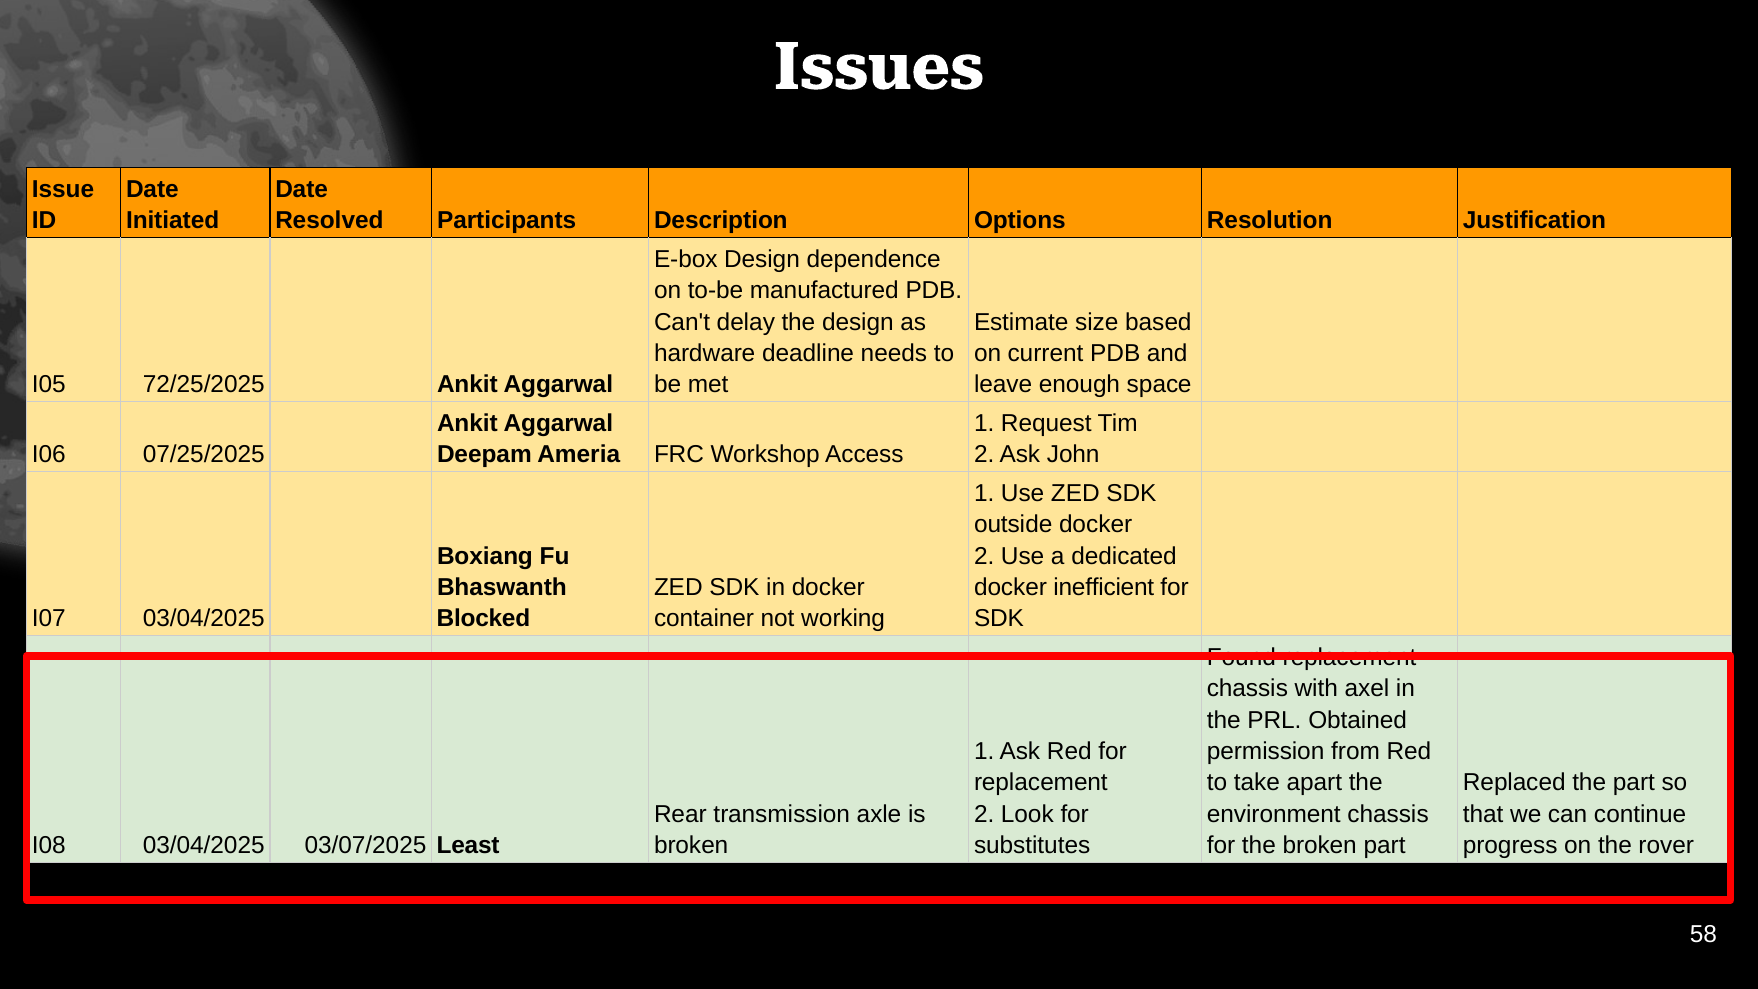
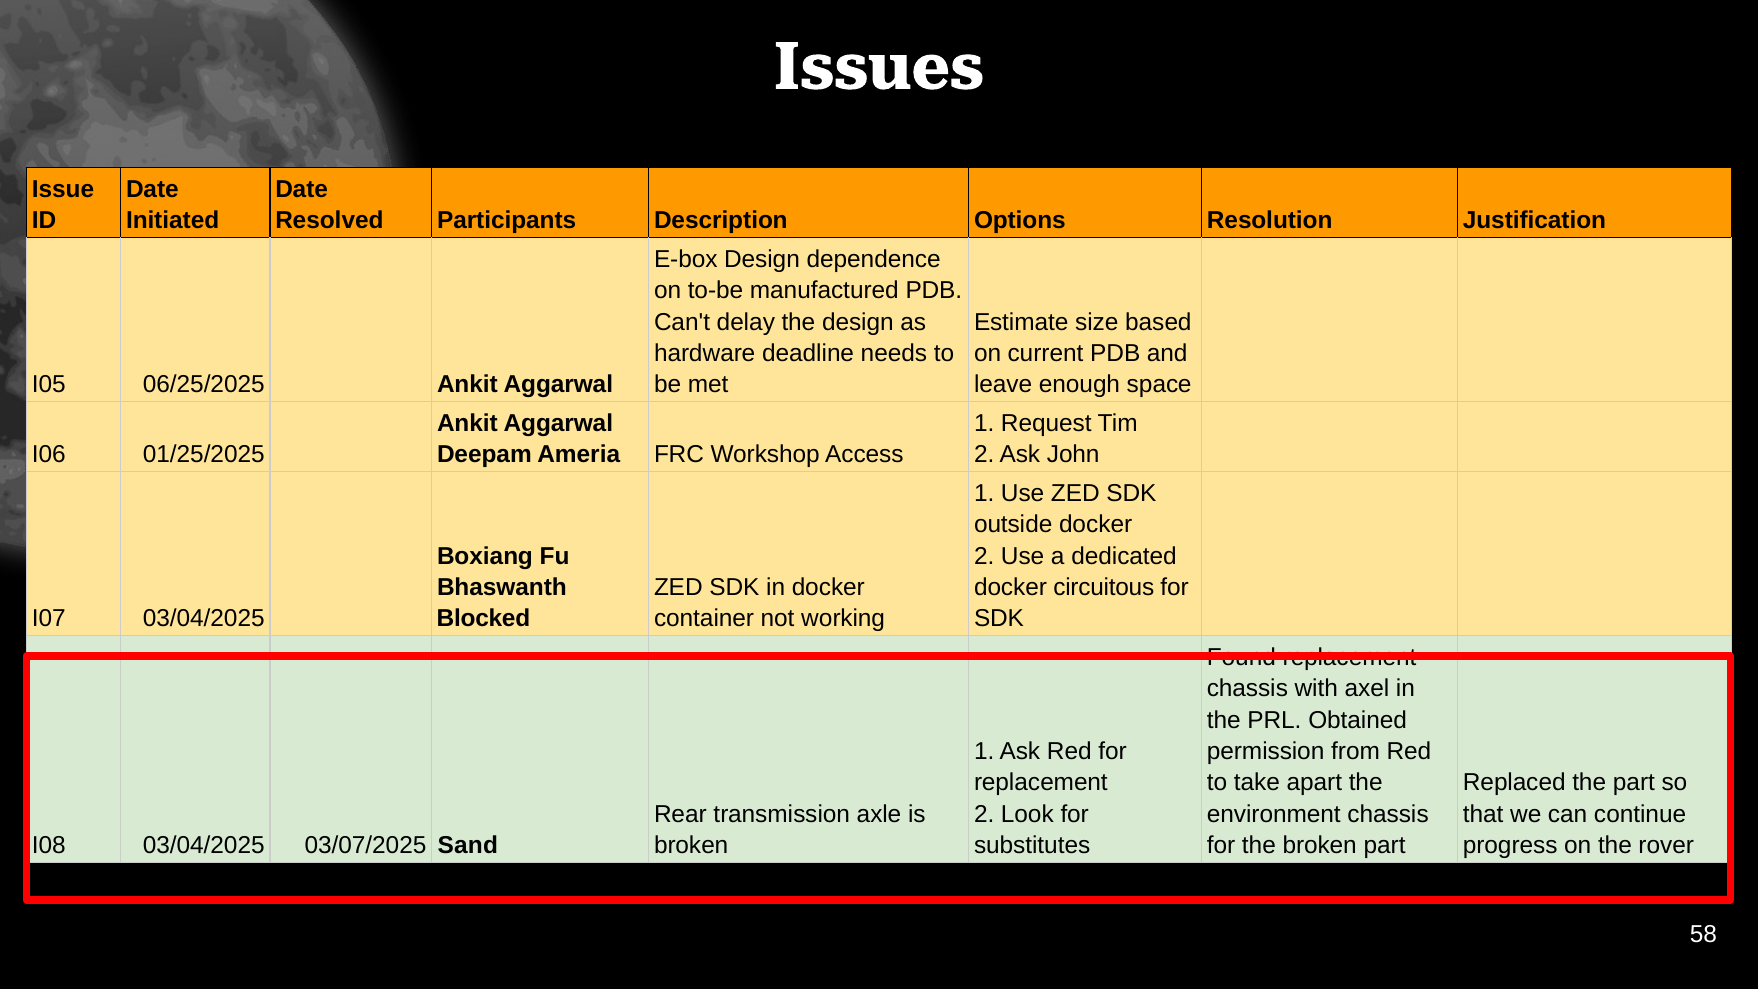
72/25/2025: 72/25/2025 -> 06/25/2025 (204, 385)
07/25/2025: 07/25/2025 -> 01/25/2025 (204, 455)
inefficient: inefficient -> circuitous (1104, 587)
Least: Least -> Sand (468, 846)
